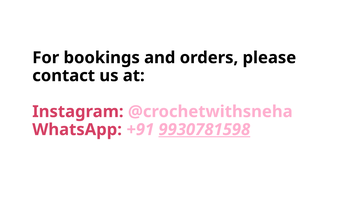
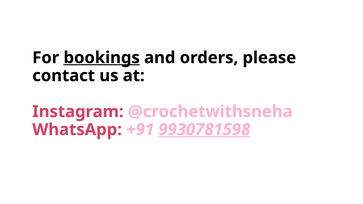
bookings underline: none -> present (102, 58)
